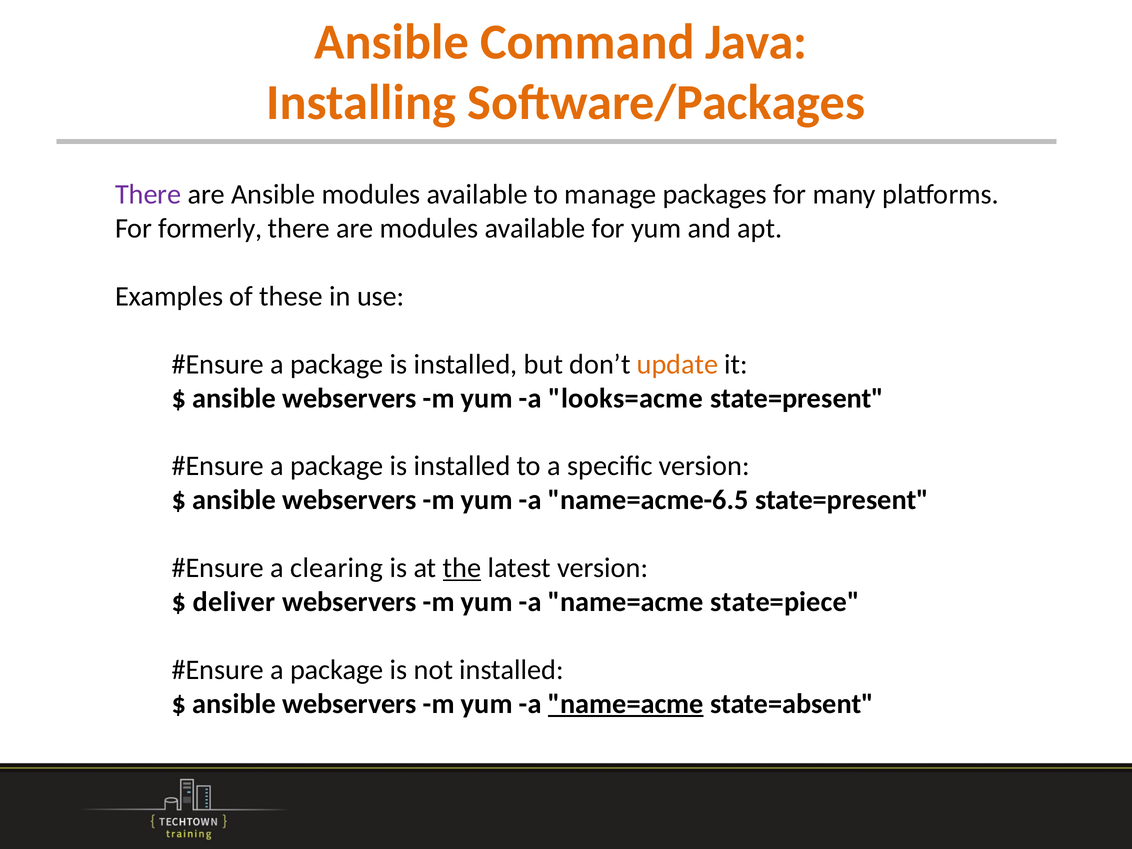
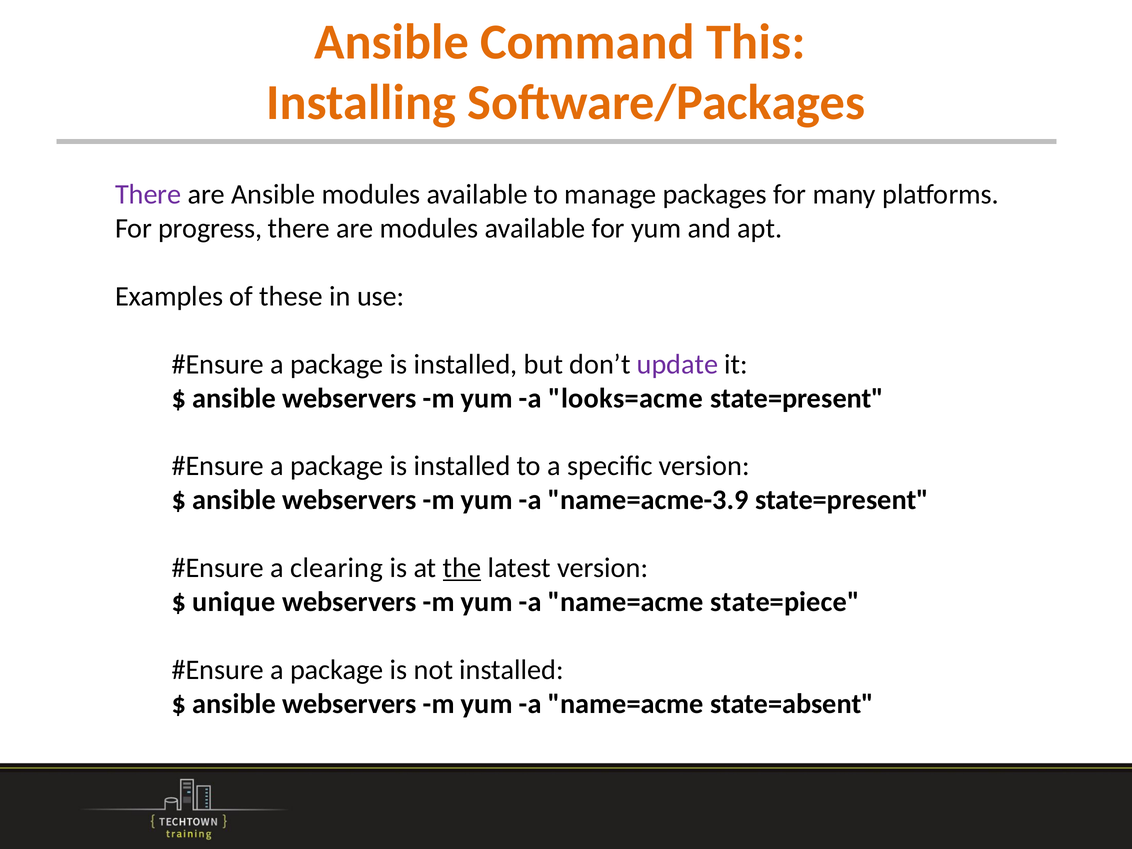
Java: Java -> This (756, 42)
formerly: formerly -> progress (210, 228)
update colour: orange -> purple (678, 364)
name=acme-6.5: name=acme-6.5 -> name=acme-3.9 (648, 500)
deliver: deliver -> unique (234, 602)
name=acme underline: present -> none (626, 704)
